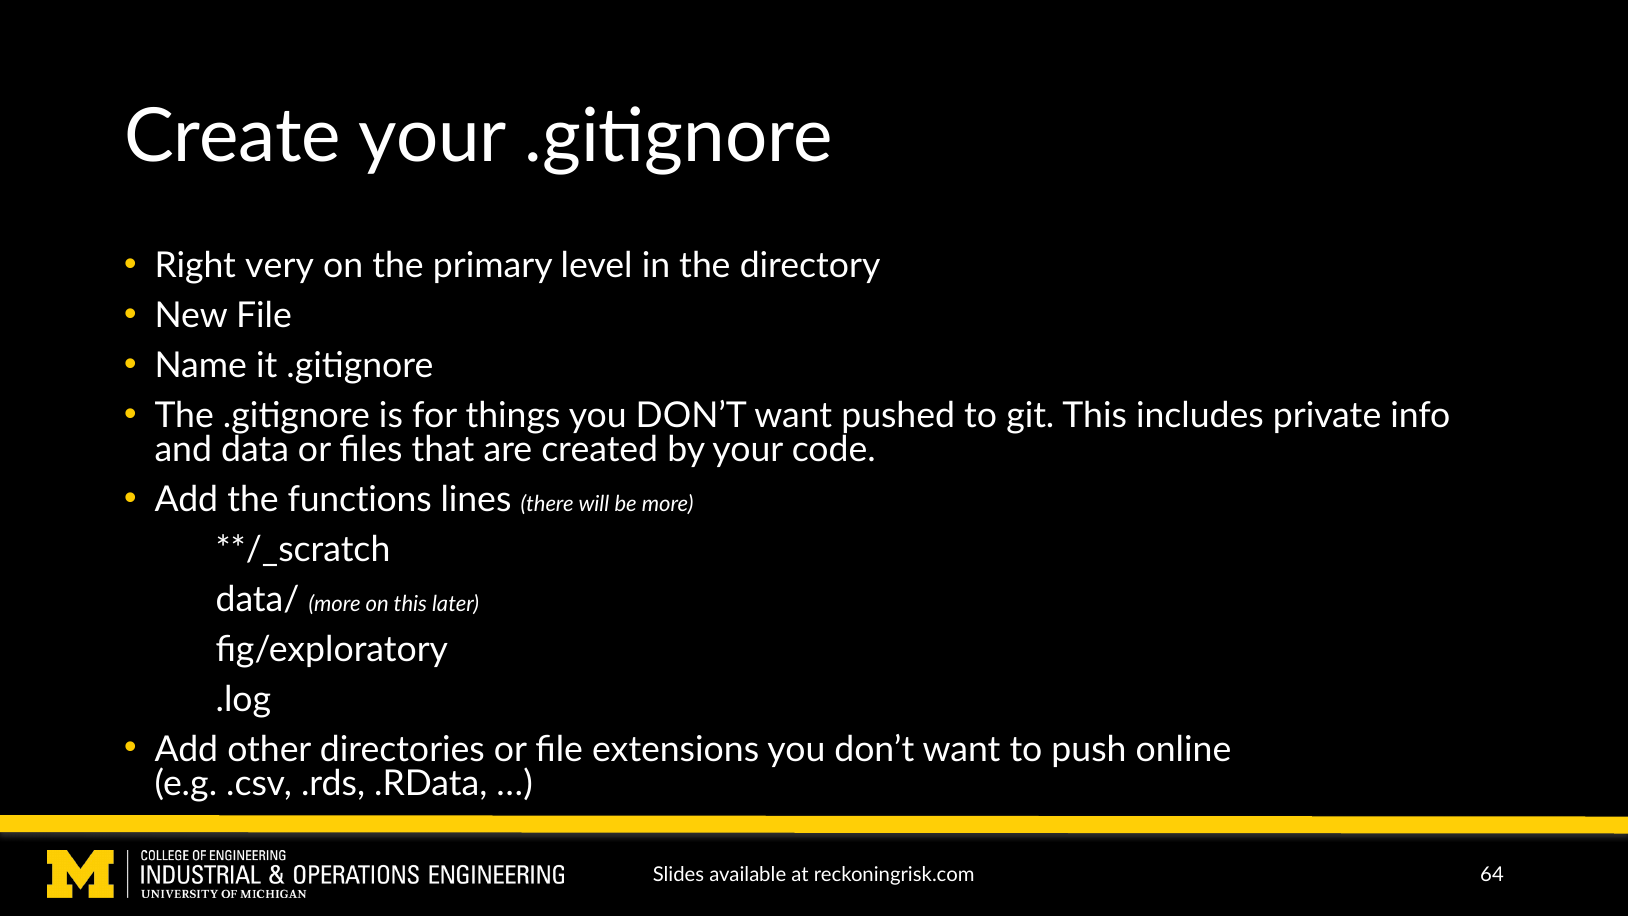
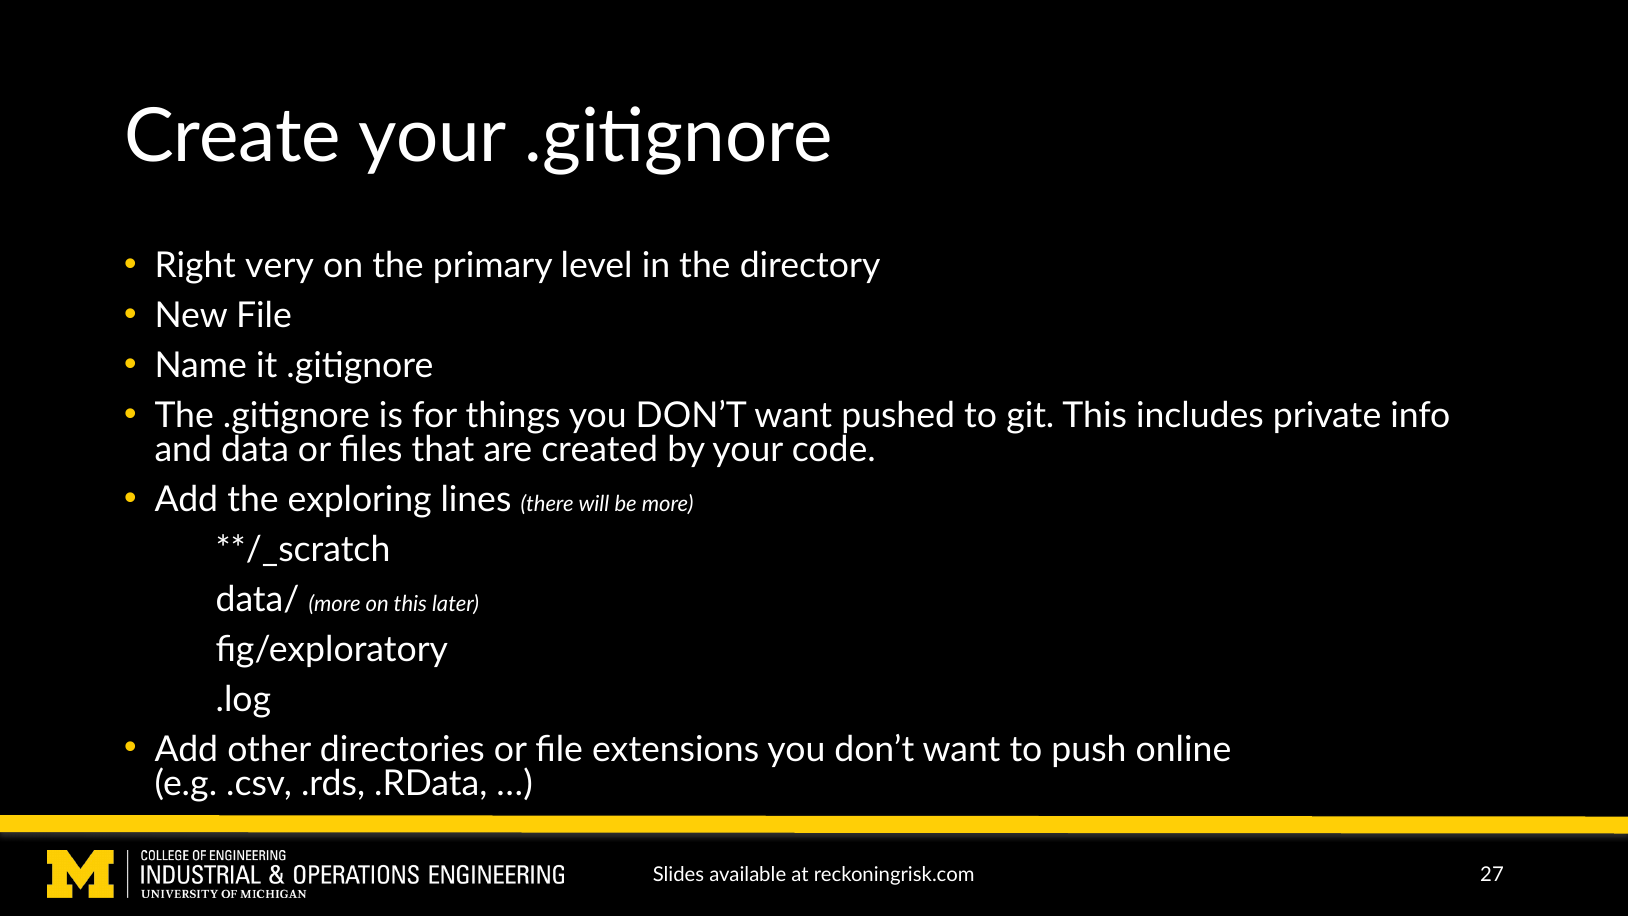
functions: functions -> exploring (360, 500)
64: 64 -> 27 (1492, 875)
